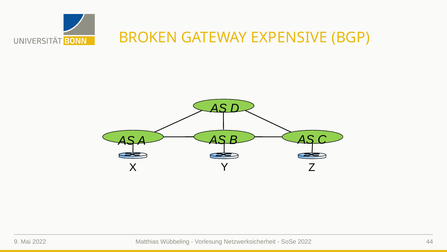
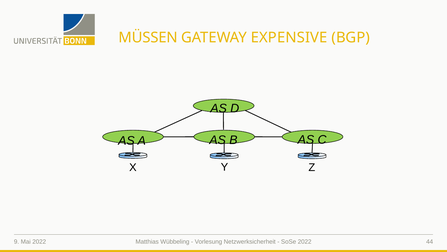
BROKEN: BROKEN -> MÜSSEN (148, 38)
